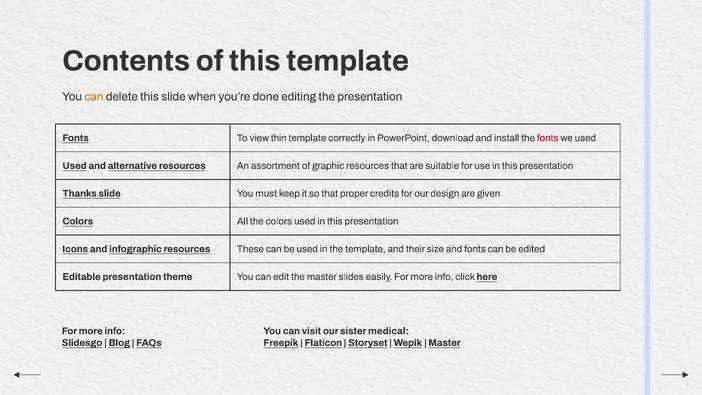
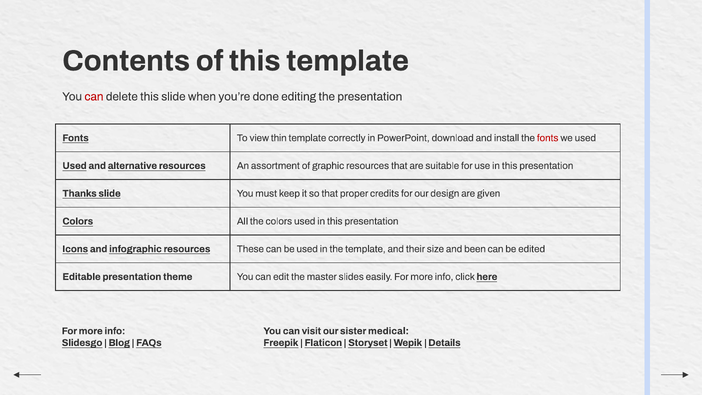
can colour: orange -> red (94, 96)
and fonts: fonts -> been (475, 249)
Master: Master -> Details (444, 343)
